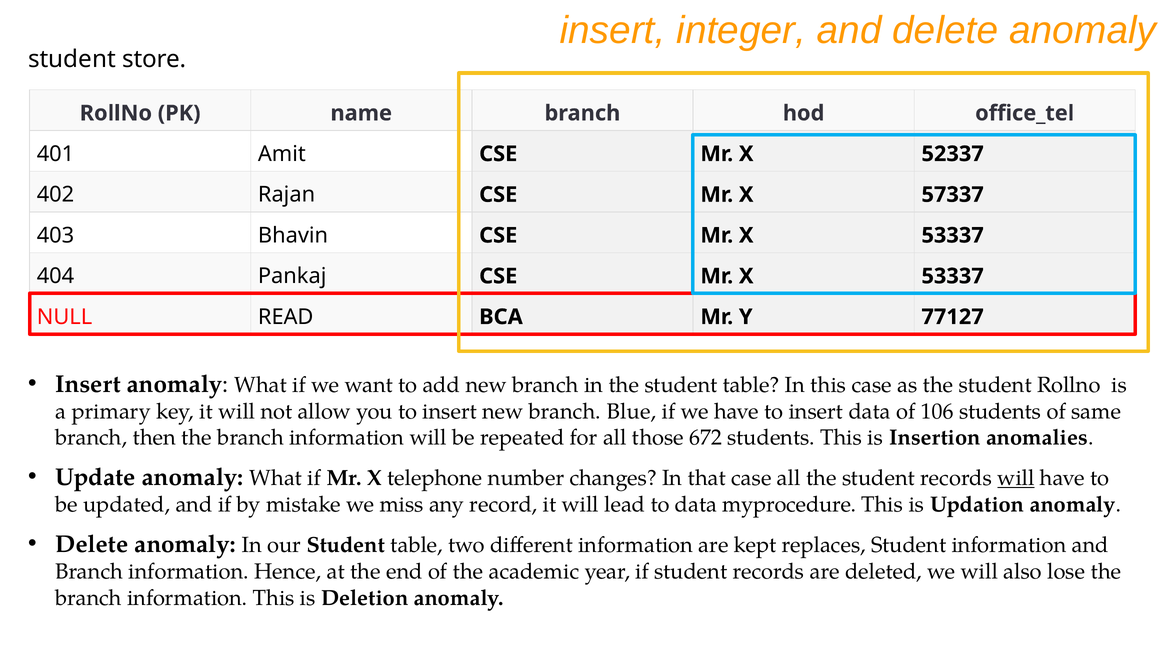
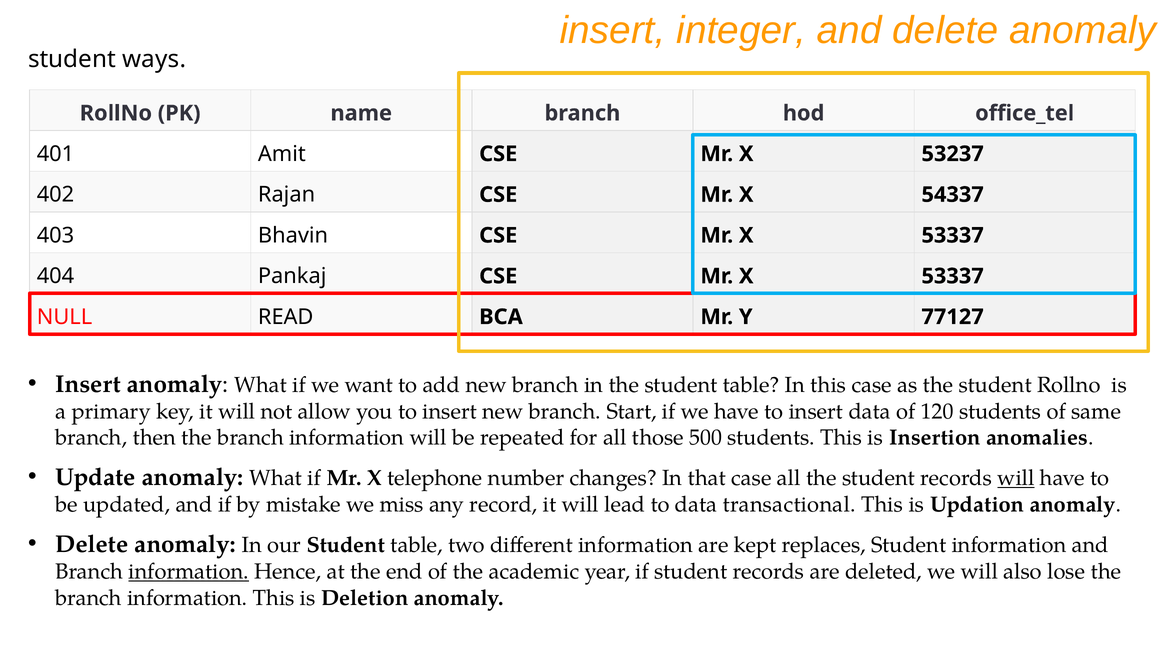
store: store -> ways (154, 59)
52337: 52337 -> 53237 (953, 154)
57337: 57337 -> 54337 (953, 195)
Blue: Blue -> Start (632, 412)
106: 106 -> 120 (937, 412)
672: 672 -> 500 (706, 438)
myprocedure: myprocedure -> transactional (789, 505)
information underline: none -> present (189, 572)
